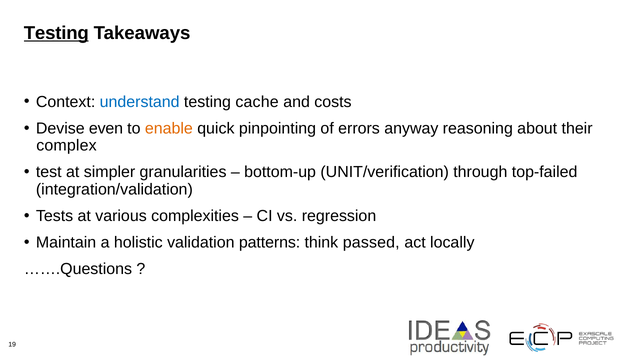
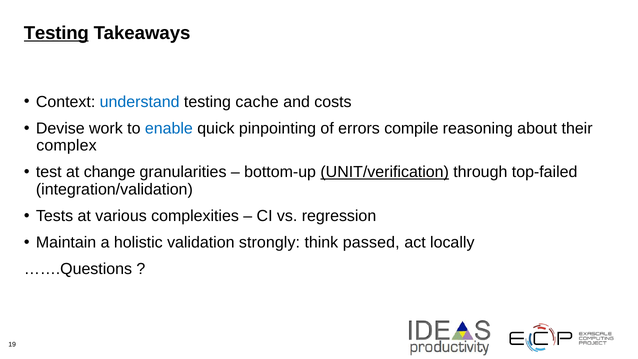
even: even -> work (106, 128)
enable colour: orange -> blue (169, 128)
anyway: anyway -> compile (411, 128)
simpler: simpler -> change (110, 172)
UNIT/verification underline: none -> present (385, 172)
patterns: patterns -> strongly (269, 242)
